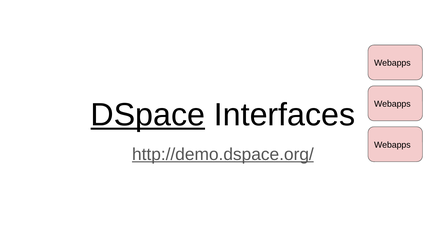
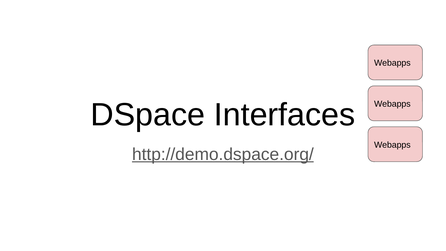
DSpace underline: present -> none (148, 115)
